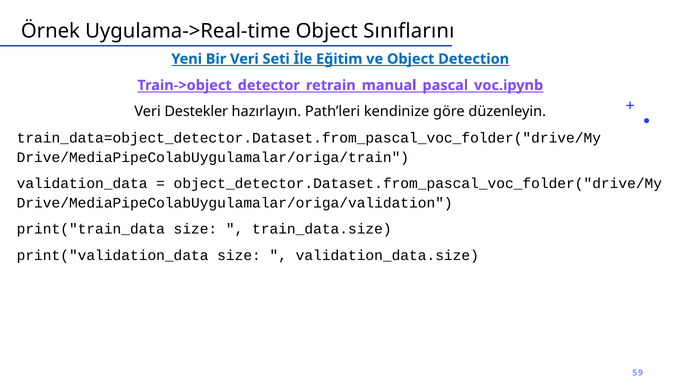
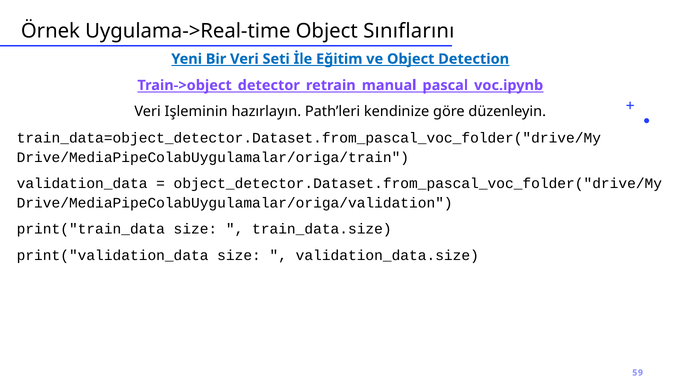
Destekler: Destekler -> Işleminin (196, 112)
